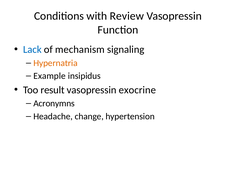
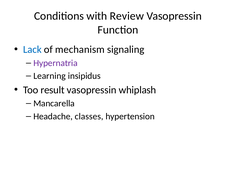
Hypernatria colour: orange -> purple (55, 63)
Example: Example -> Learning (50, 76)
exocrine: exocrine -> whiplash (137, 90)
Acronymns: Acronymns -> Mancarella (54, 103)
change: change -> classes (89, 116)
